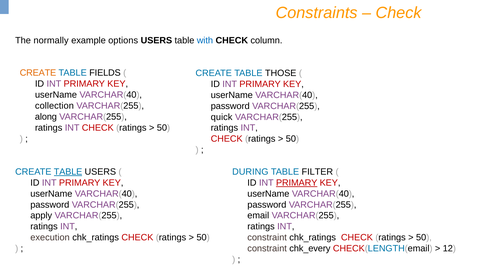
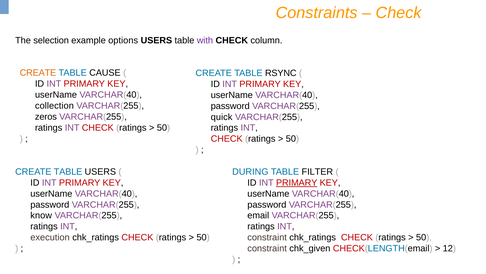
normally: normally -> selection (51, 40)
with colour: blue -> purple (205, 40)
FIELDS: FIELDS -> CAUSE (105, 73)
THOSE: THOSE -> RSYNC (281, 73)
along: along -> zeros (46, 117)
TABLE underline: present -> none (68, 171)
apply: apply -> know (41, 215)
chk_every: chk_every -> chk_given (310, 248)
